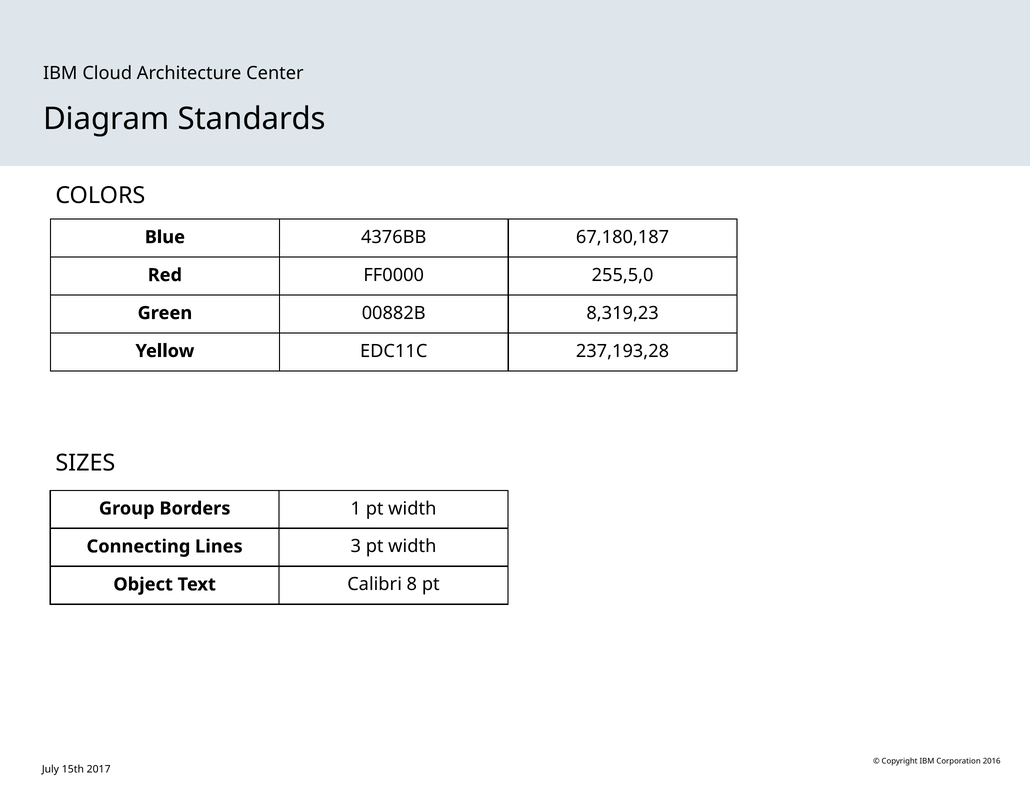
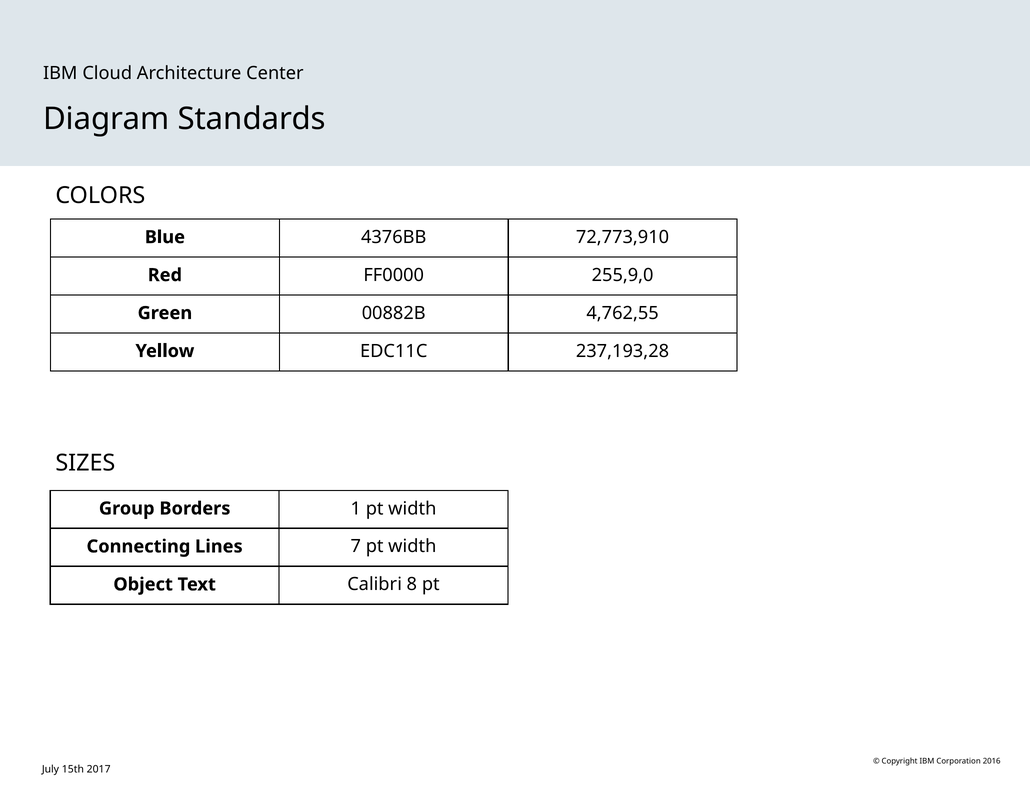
67,180,187: 67,180,187 -> 72,773,910 (623, 237)
255,5,0: 255,5,0 -> 255,9,0 (623, 275)
8,319,23: 8,319,23 -> 4,762,55 (623, 313)
3: 3 -> 7 (356, 546)
